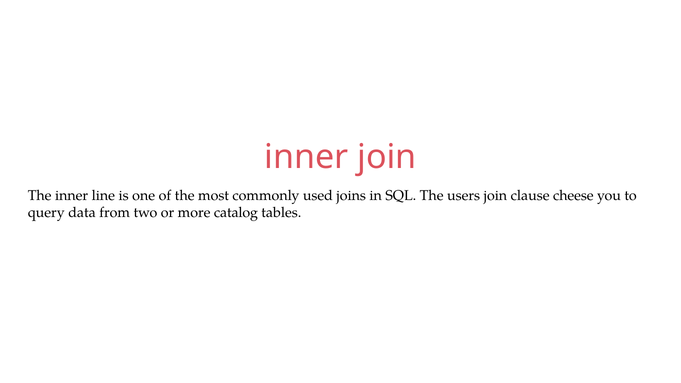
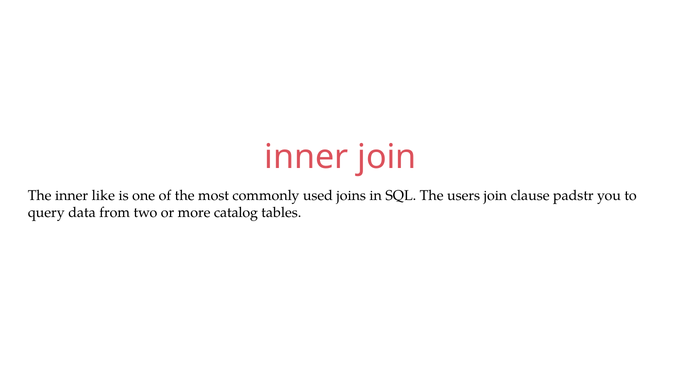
line: line -> like (103, 195)
cheese: cheese -> padstr (573, 195)
